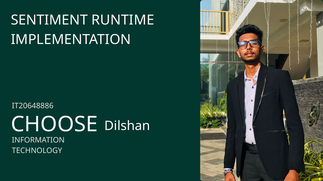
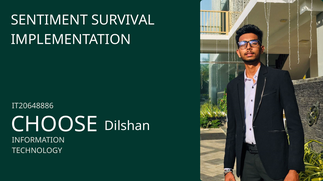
RUNTIME: RUNTIME -> SURVIVAL (123, 20)
